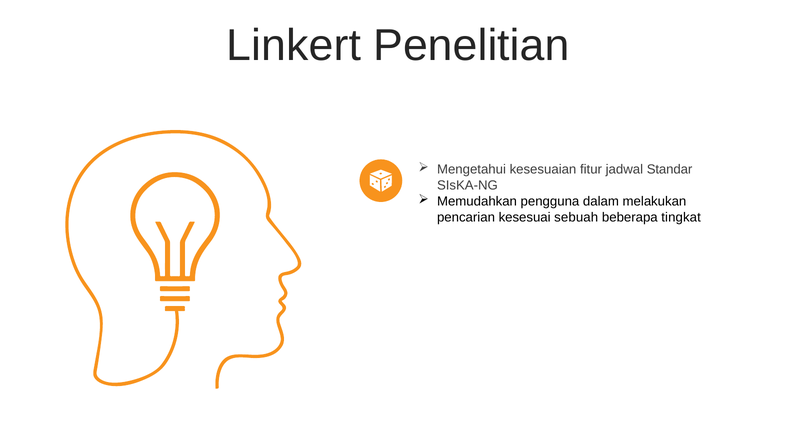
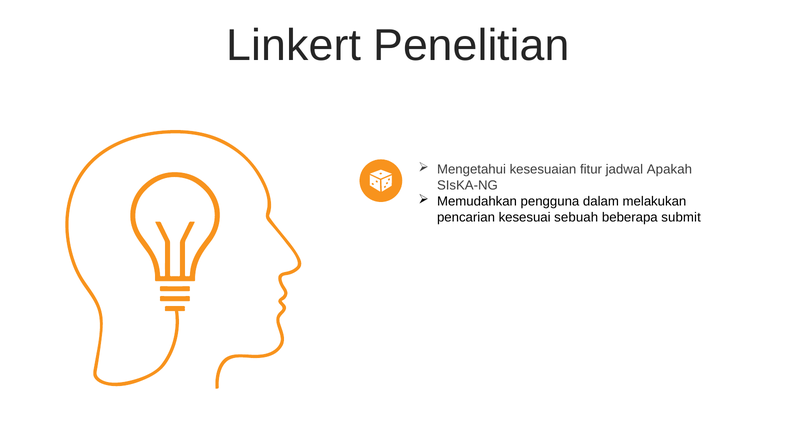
Standar: Standar -> Apakah (669, 170)
tingkat: tingkat -> submit (681, 217)
